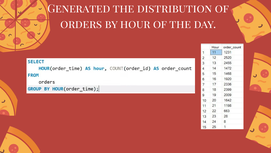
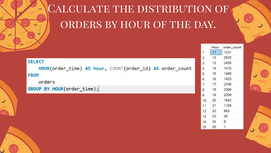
Generated: Generated -> Calculate (79, 9)
